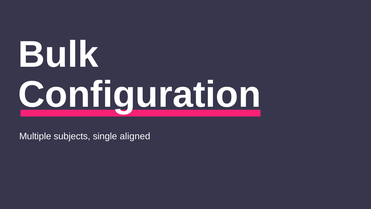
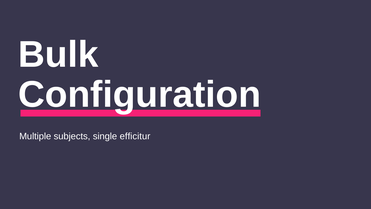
aligned: aligned -> efficitur (135, 136)
